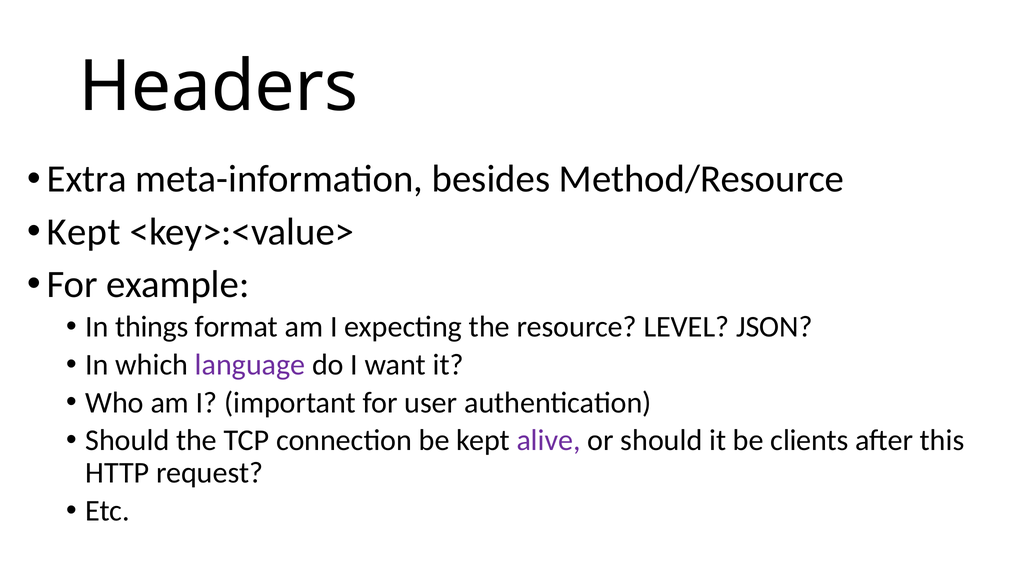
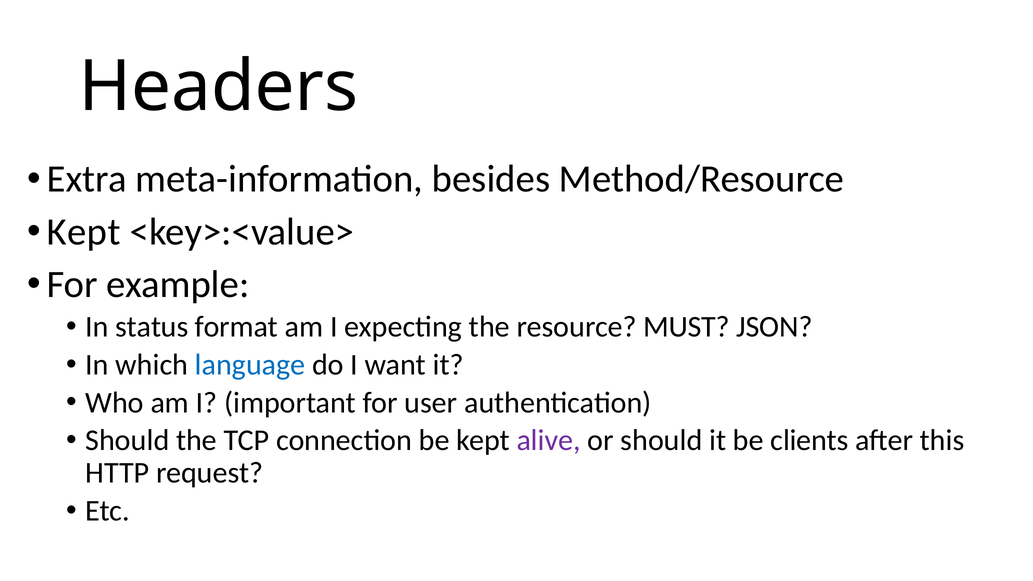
things: things -> status (152, 327)
LEVEL: LEVEL -> MUST (687, 327)
language colour: purple -> blue (250, 365)
